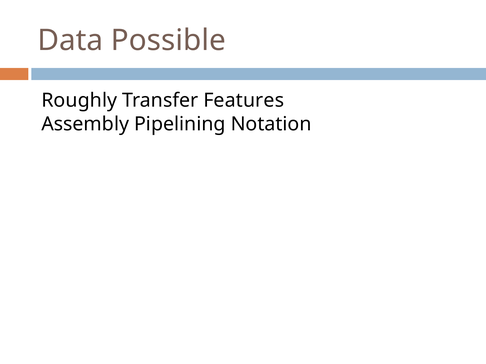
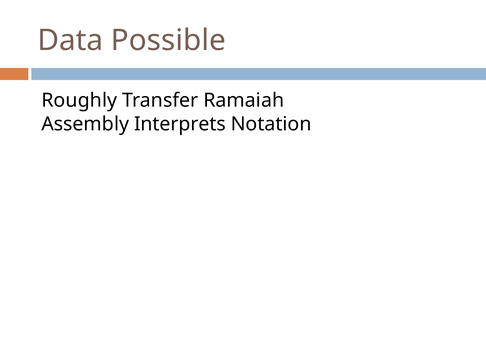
Features: Features -> Ramaiah (244, 101)
Pipelining: Pipelining -> Interprets (180, 124)
